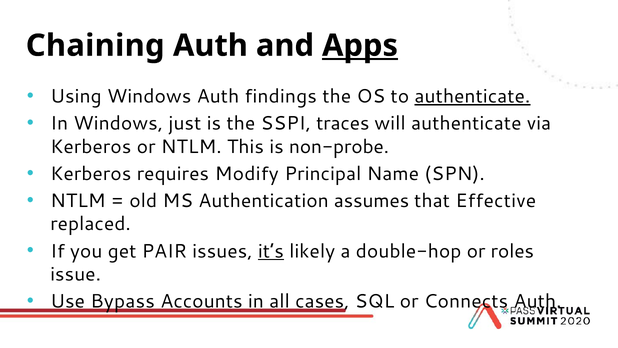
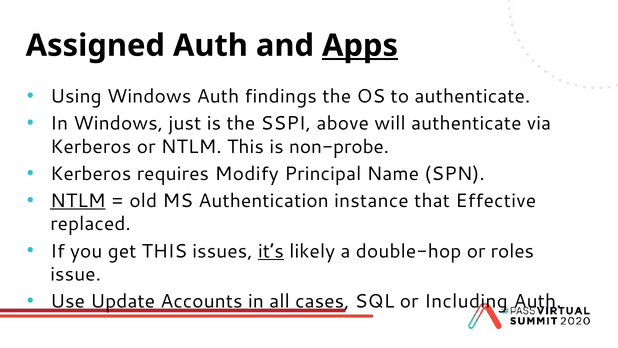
Chaining: Chaining -> Assigned (95, 46)
authenticate underline: present -> none (472, 96)
traces: traces -> above (343, 123)
NTLM underline: none -> present (78, 201)
assumes: assumes -> instance (371, 201)
get PAIR: PAIR -> THIS (164, 251)
Bypass: Bypass -> Update (123, 301)
Connects: Connects -> Including (466, 301)
